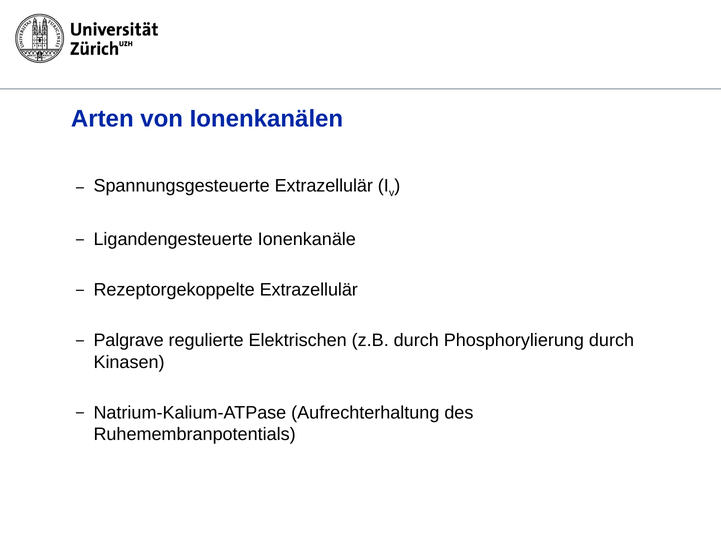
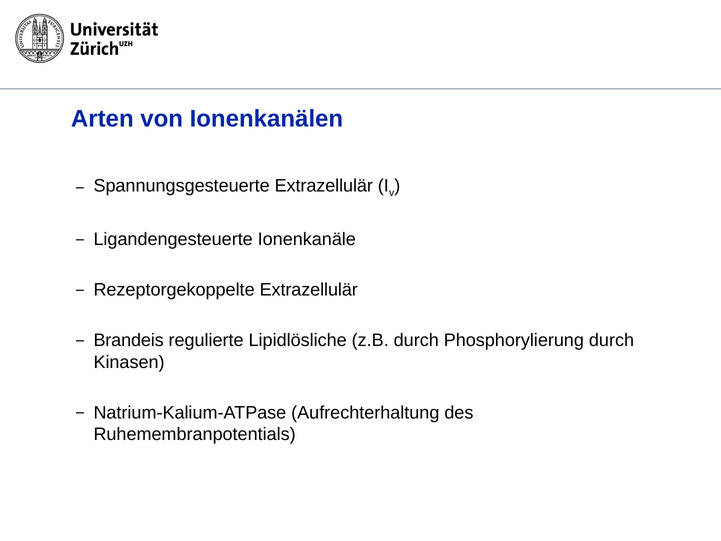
Palgrave: Palgrave -> Brandeis (129, 340)
Elektrischen: Elektrischen -> Lipidlösliche (298, 340)
